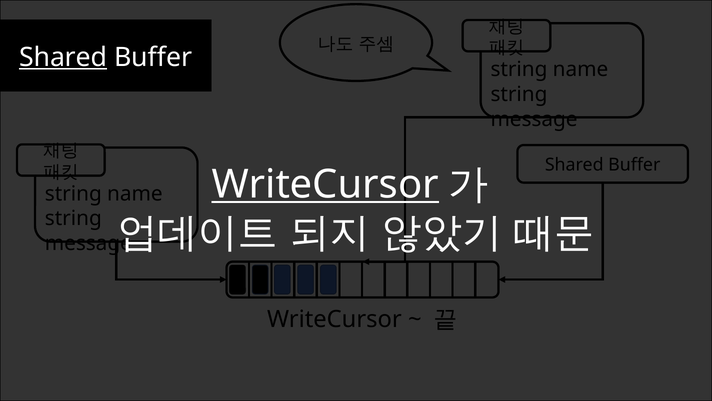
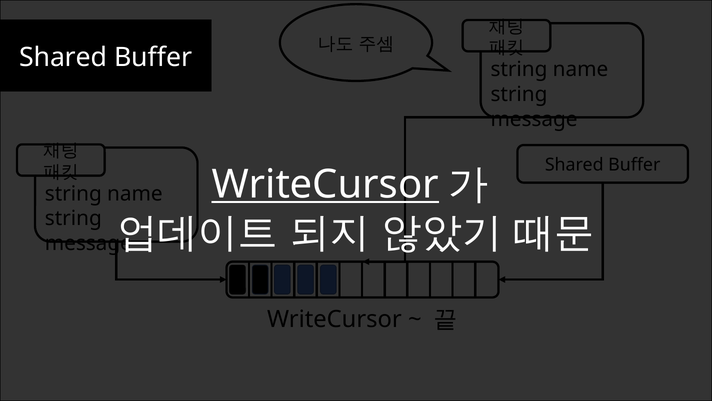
Shared underline: present -> none (63, 57)
